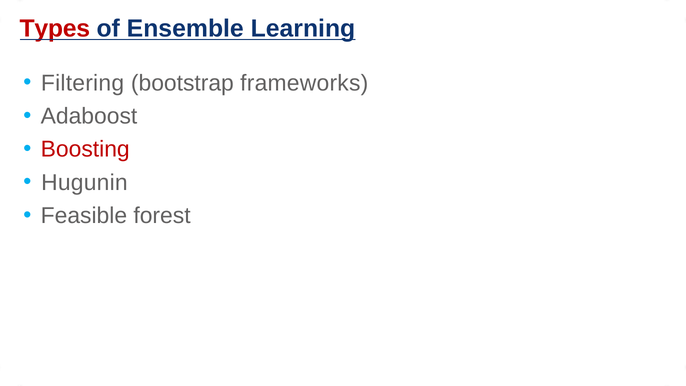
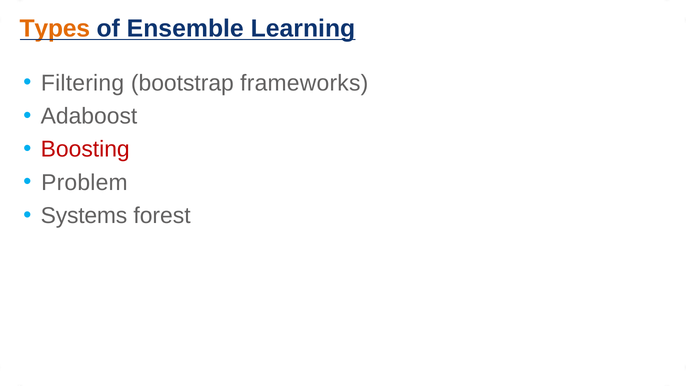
Types colour: red -> orange (55, 29)
Hugunin: Hugunin -> Problem (84, 183)
Feasible: Feasible -> Systems (84, 216)
